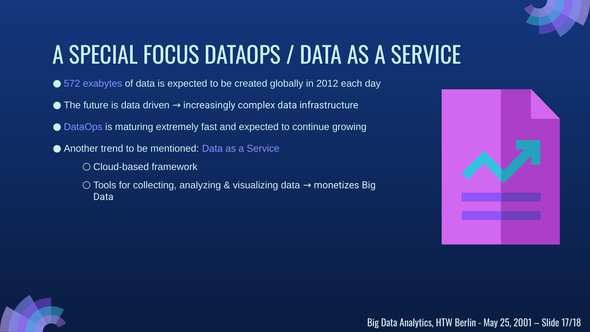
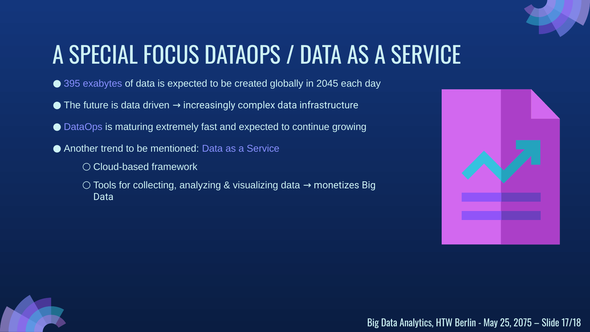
572: 572 -> 395 (72, 84)
2012: 2012 -> 2045 (327, 84)
2001: 2001 -> 2075 (523, 323)
